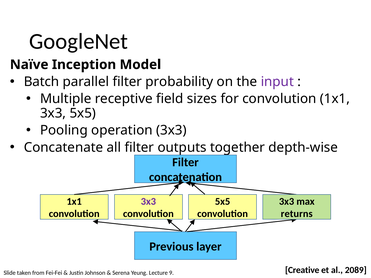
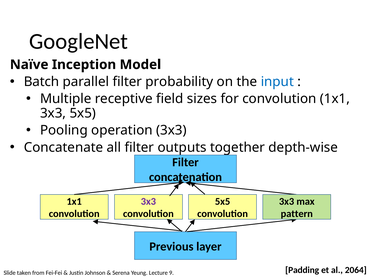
input colour: purple -> blue (277, 82)
returns: returns -> pattern (297, 214)
Creative: Creative -> Padding (302, 270)
2089: 2089 -> 2064 (356, 270)
